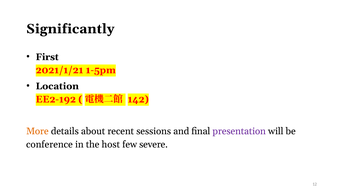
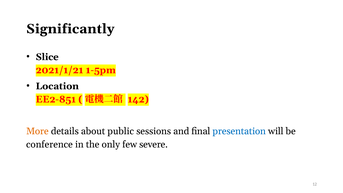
First: First -> Slice (47, 57)
EE2-192: EE2-192 -> EE2-851 (56, 99)
recent: recent -> public (121, 131)
presentation colour: purple -> blue (239, 131)
host: host -> only (111, 144)
